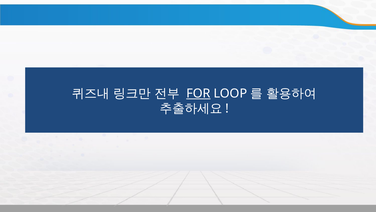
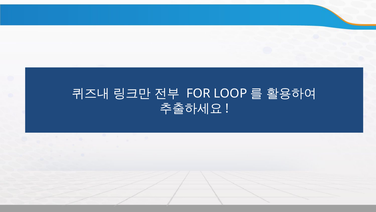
FOR underline: present -> none (198, 93)
